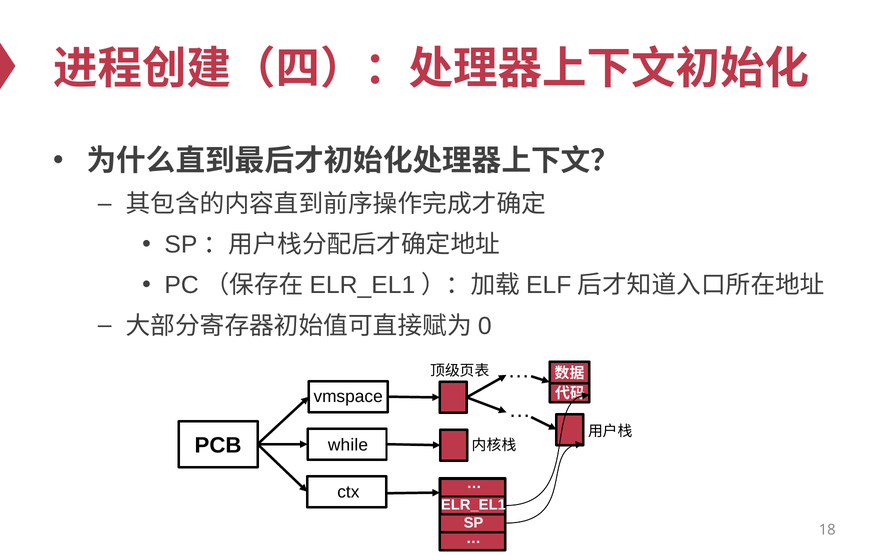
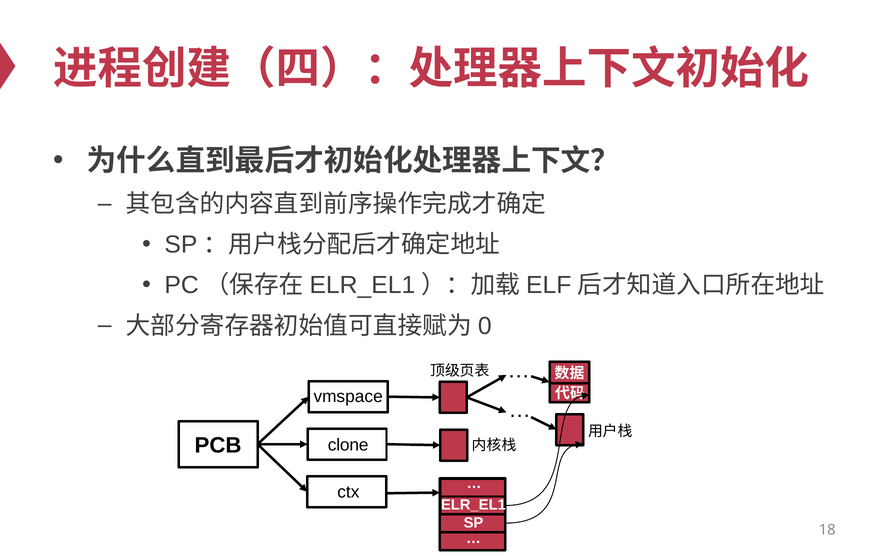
while: while -> clone (348, 445)
